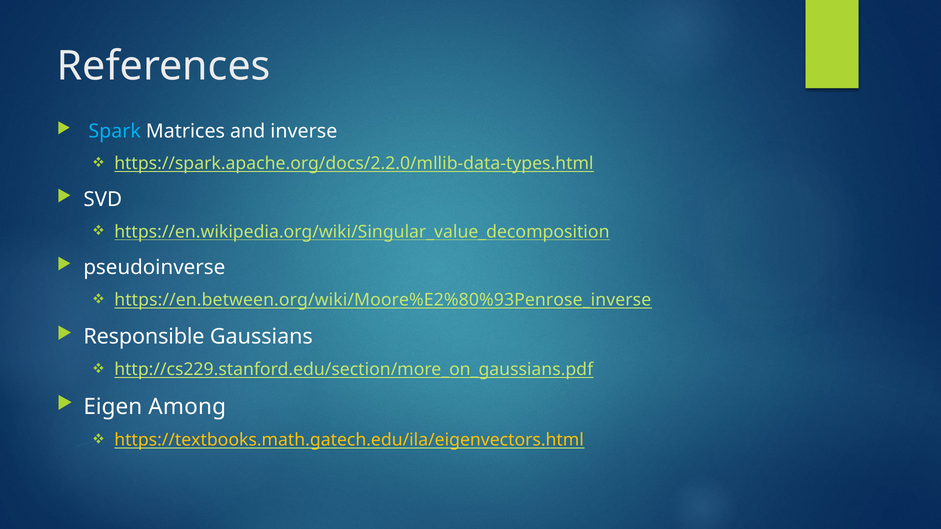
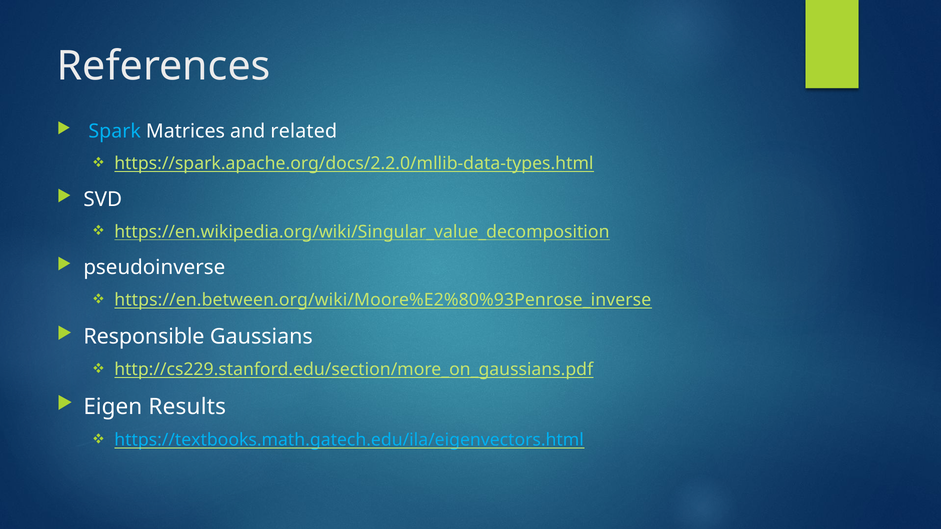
inverse: inverse -> related (304, 132)
Among: Among -> Results (187, 407)
https://textbooks.math.gatech.edu/ila/eigenvectors.html colour: yellow -> light blue (349, 440)
